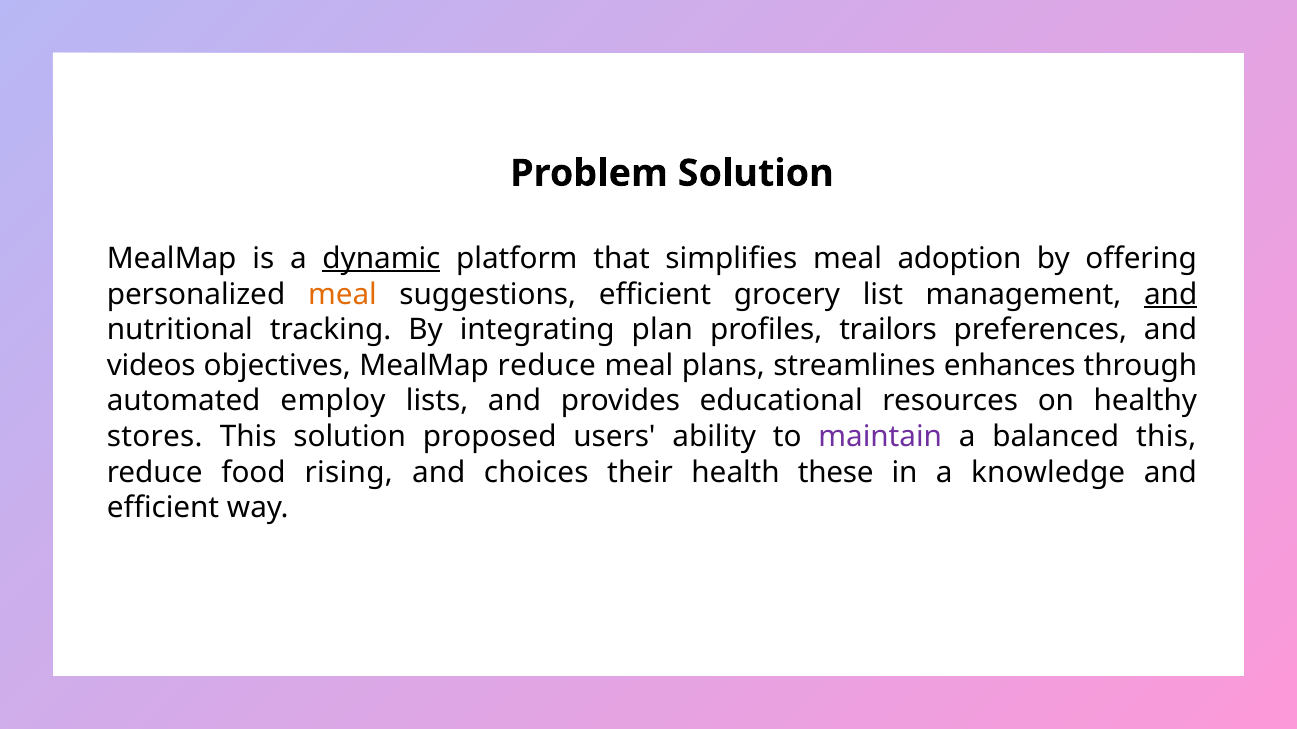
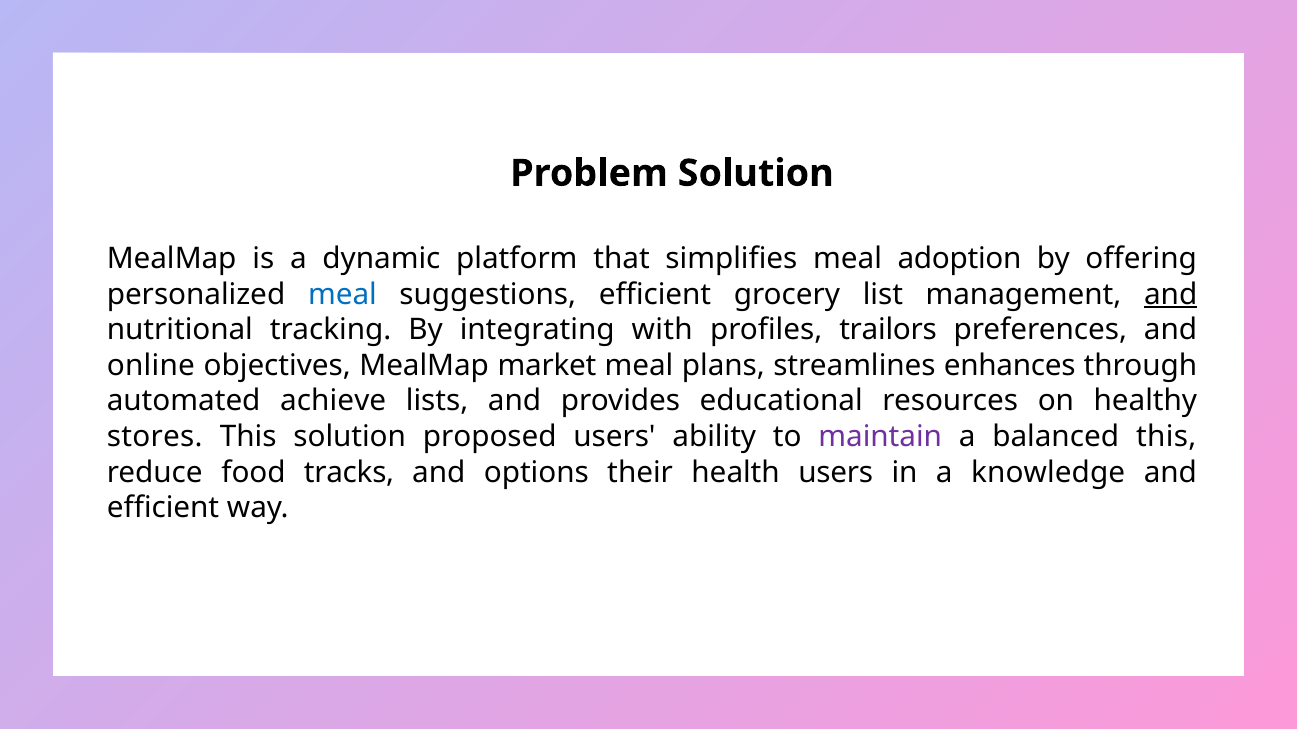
dynamic underline: present -> none (381, 259)
meal colour: orange -> blue (342, 294)
plan: plan -> with (662, 330)
videos: videos -> online (151, 366)
MealMap reduce: reduce -> market (547, 366)
employ: employ -> achieve (333, 401)
rising: rising -> tracks (349, 473)
choices: choices -> options (536, 473)
health these: these -> users (836, 473)
